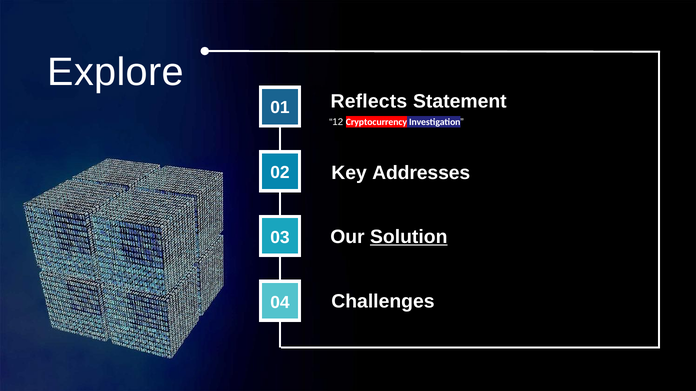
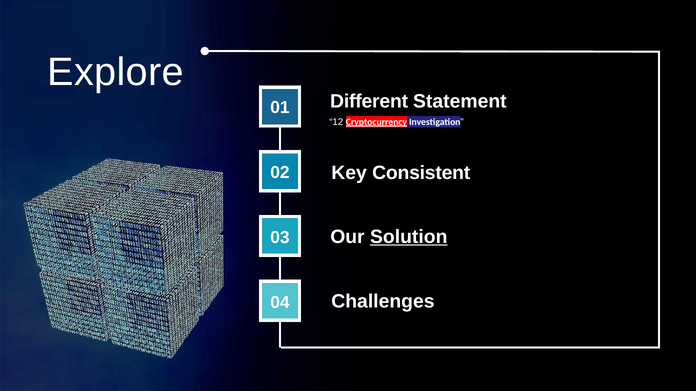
Reflects: Reflects -> Different (369, 102)
Cryptocurrency underline: none -> present (376, 122)
Addresses: Addresses -> Consistent (421, 173)
